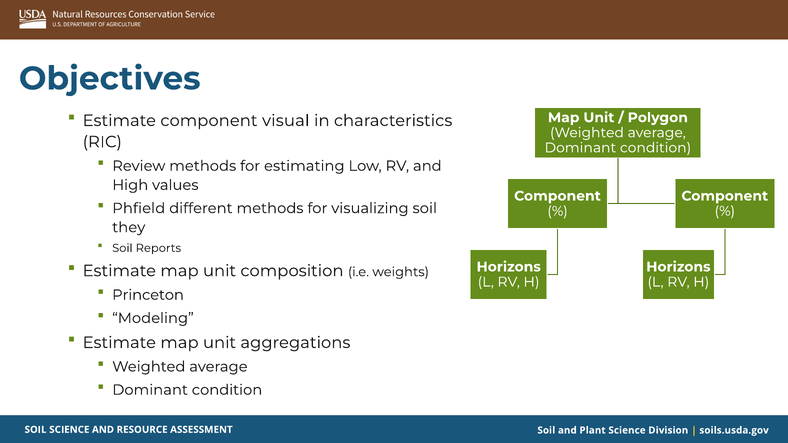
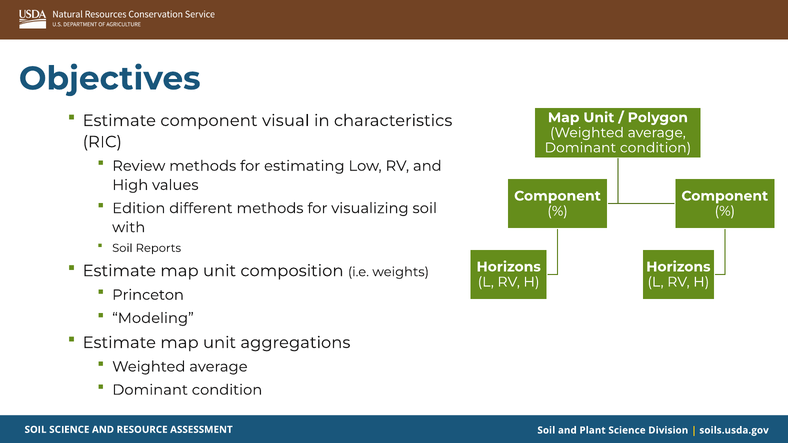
Phfield: Phfield -> Edition (139, 208)
they: they -> with (129, 227)
